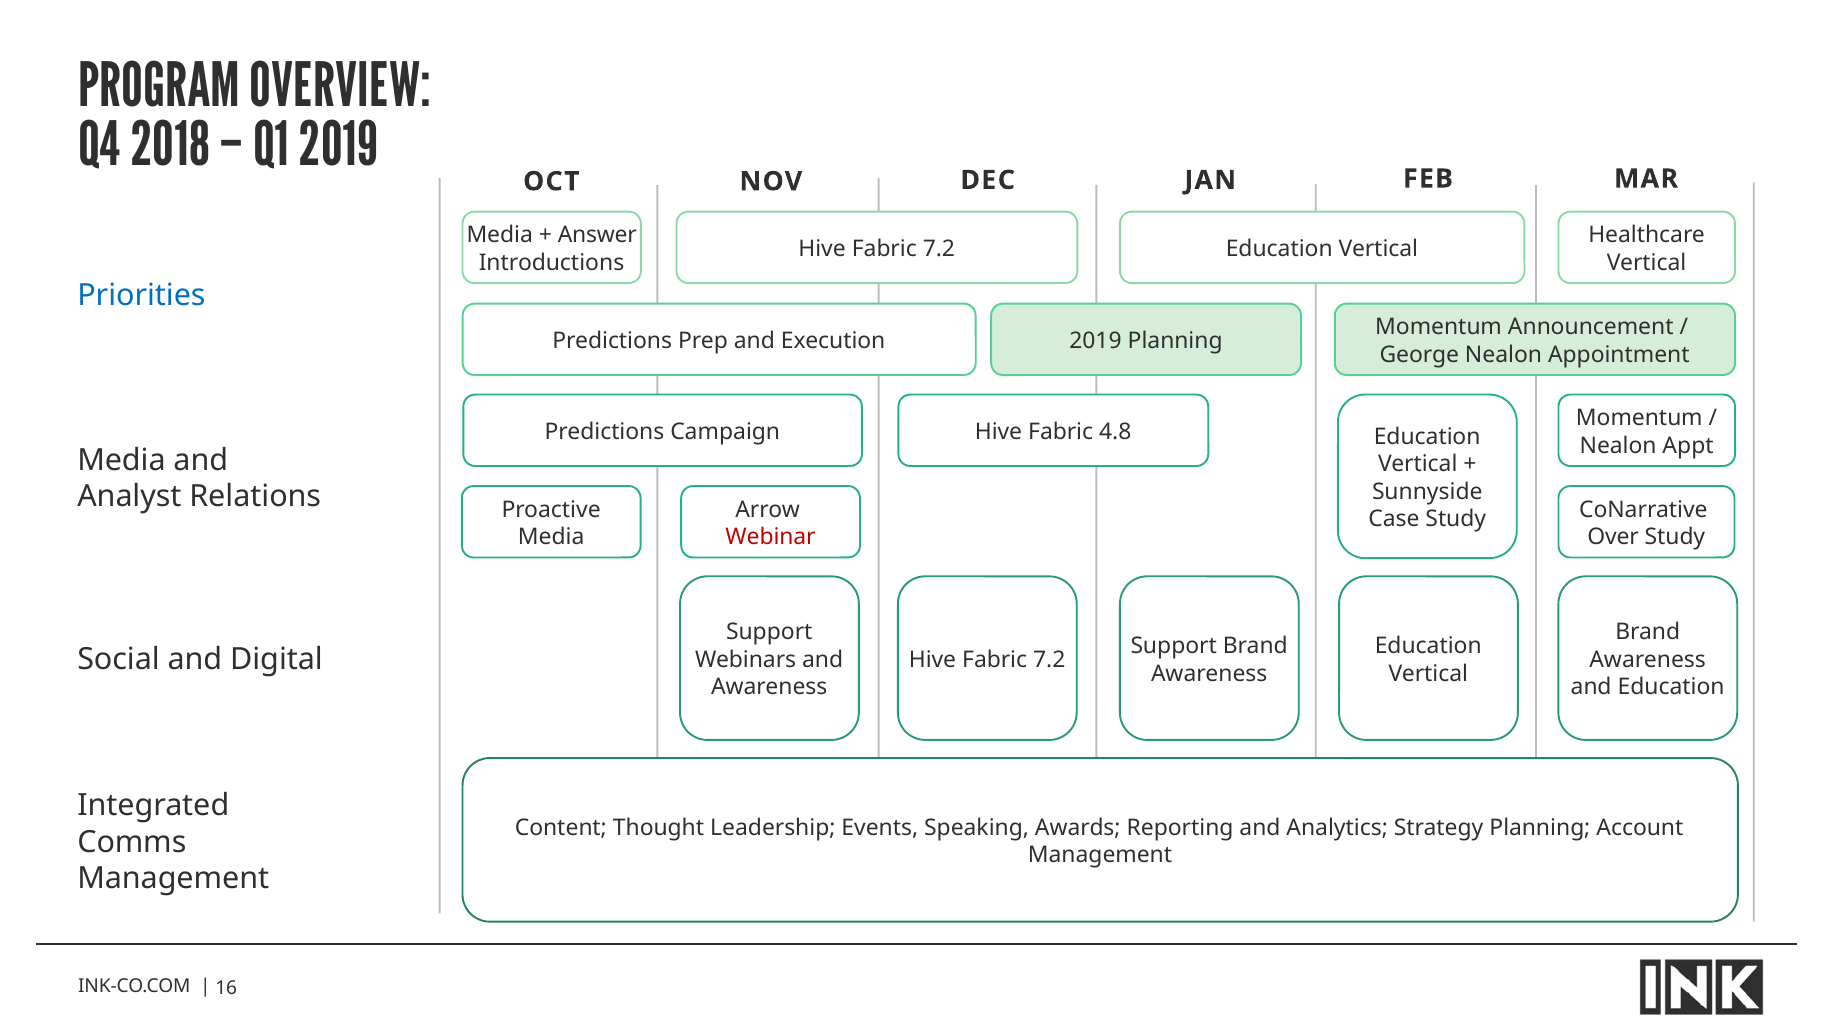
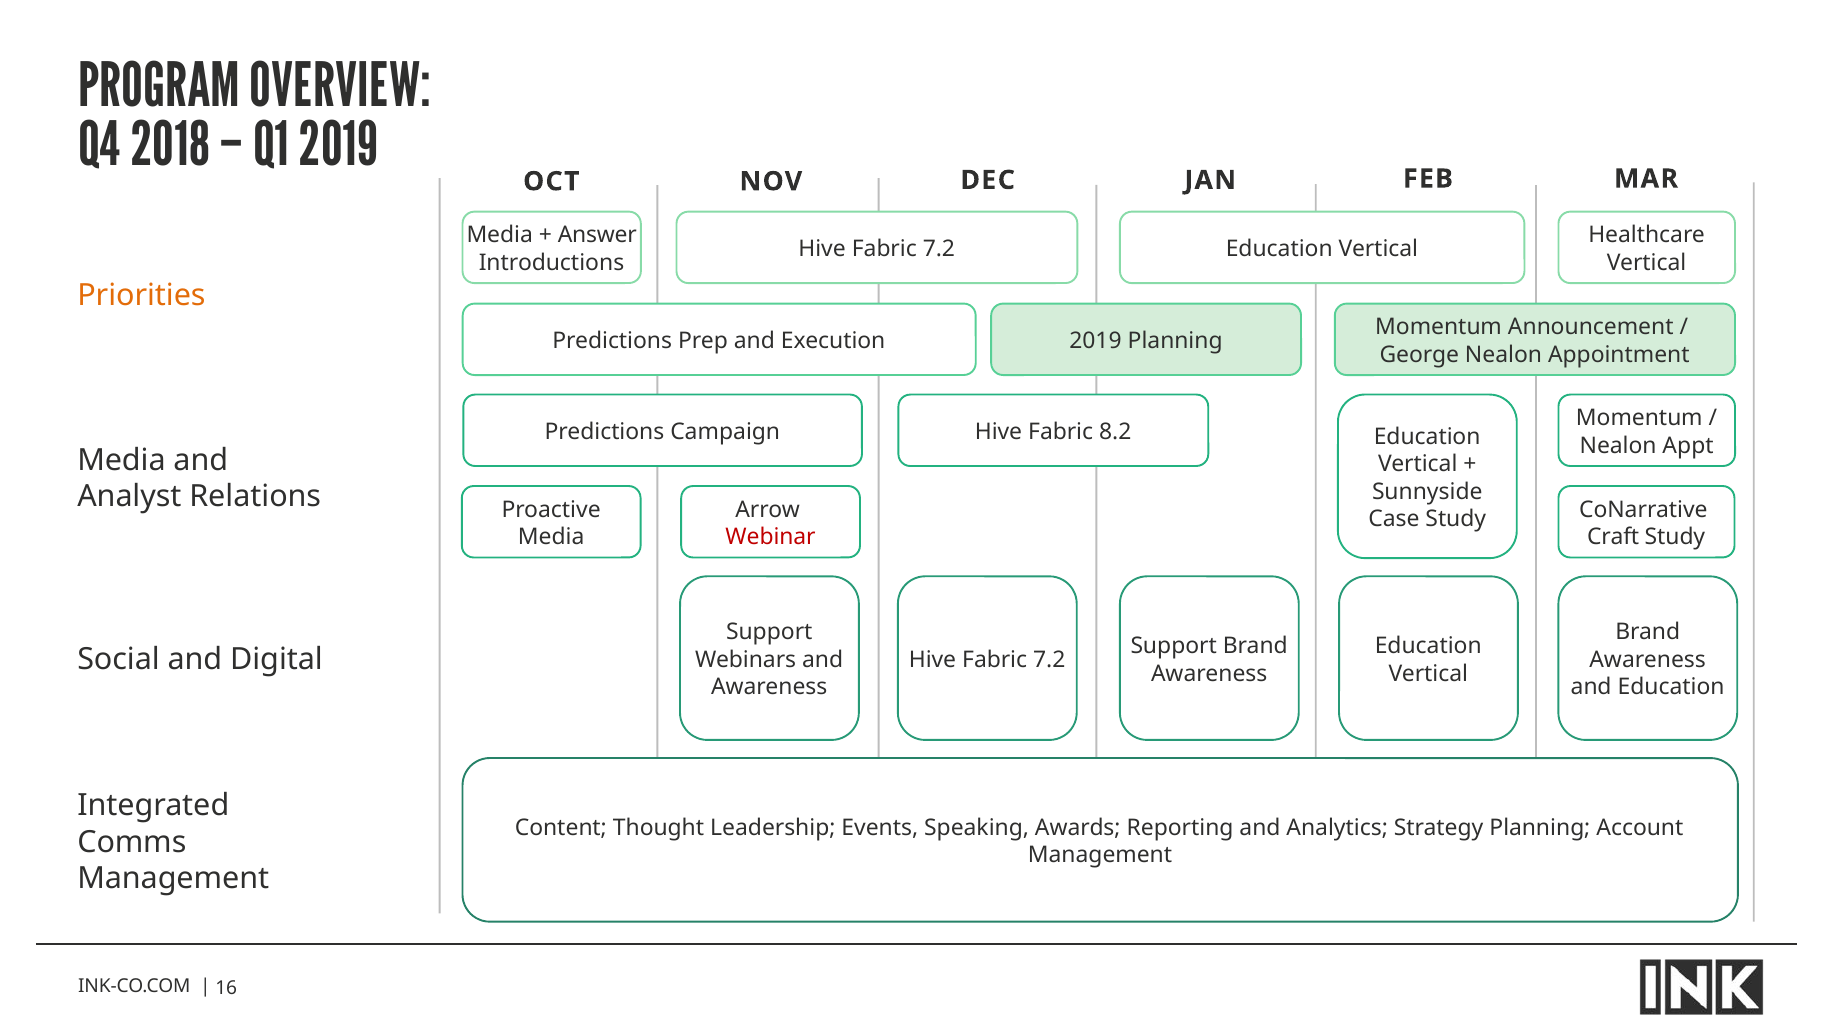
Priorities colour: blue -> orange (141, 295)
4.8: 4.8 -> 8.2 (1115, 432)
Over: Over -> Craft (1613, 537)
